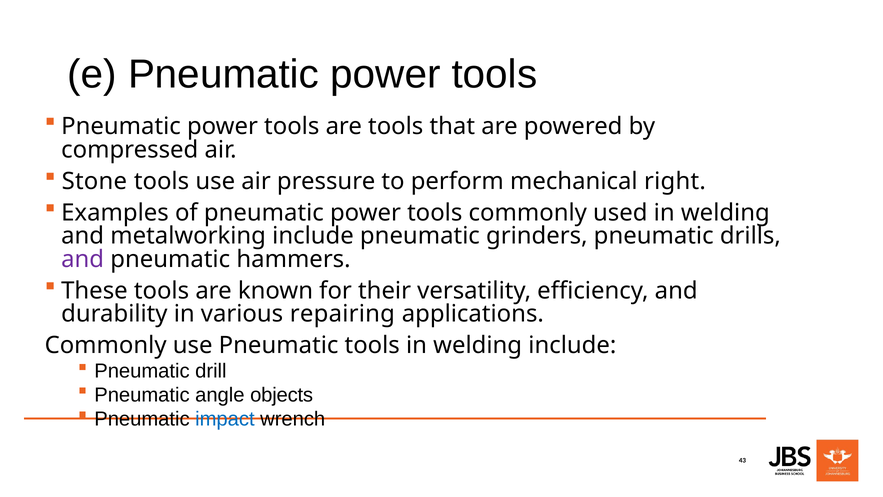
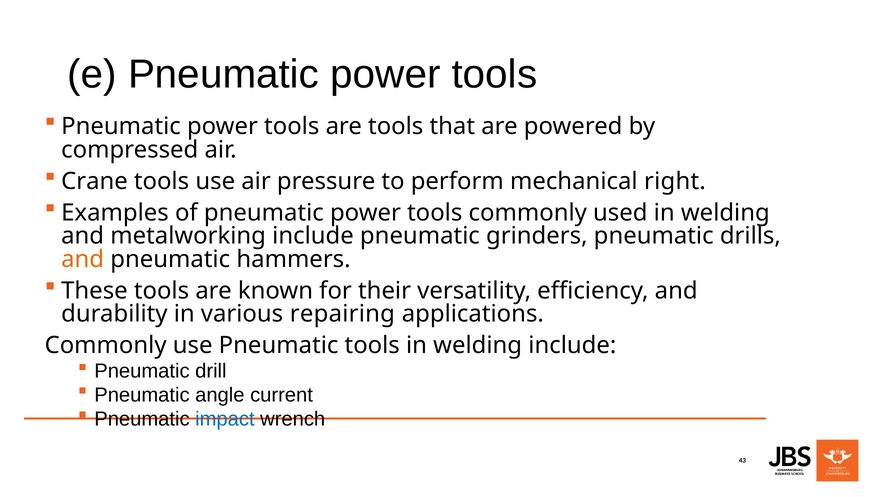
Stone: Stone -> Crane (94, 181)
and colour: purple -> orange (83, 259)
objects: objects -> current (282, 395)
